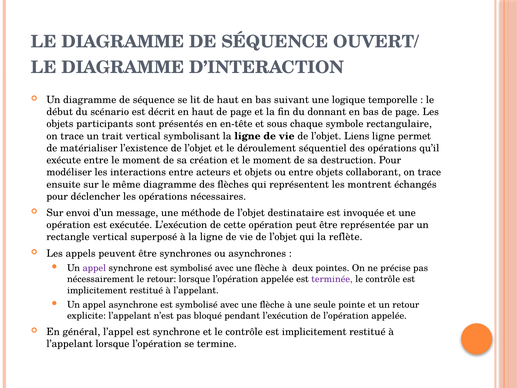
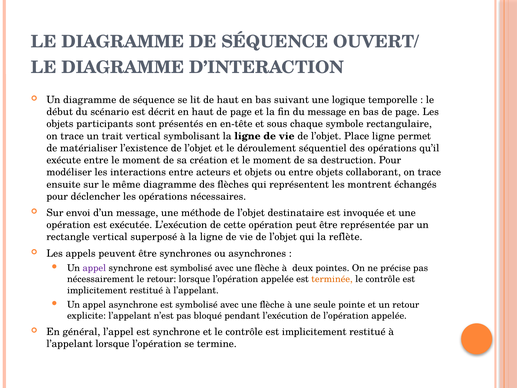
du donnant: donnant -> message (327, 112)
Liens: Liens -> Place (357, 136)
terminée colour: purple -> orange (332, 279)
